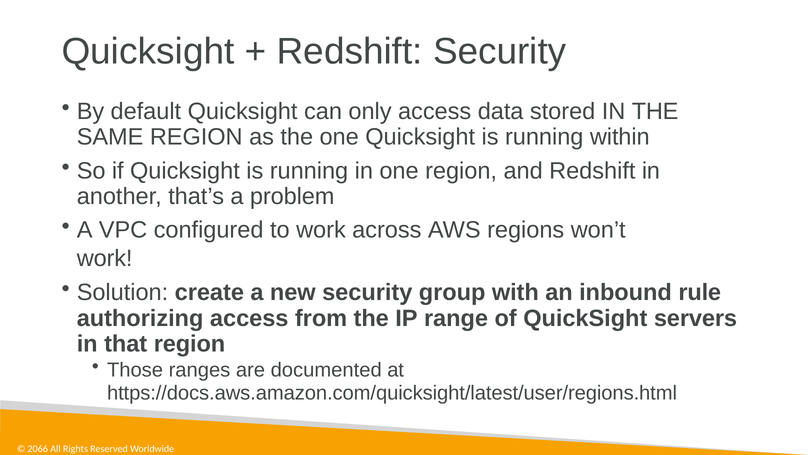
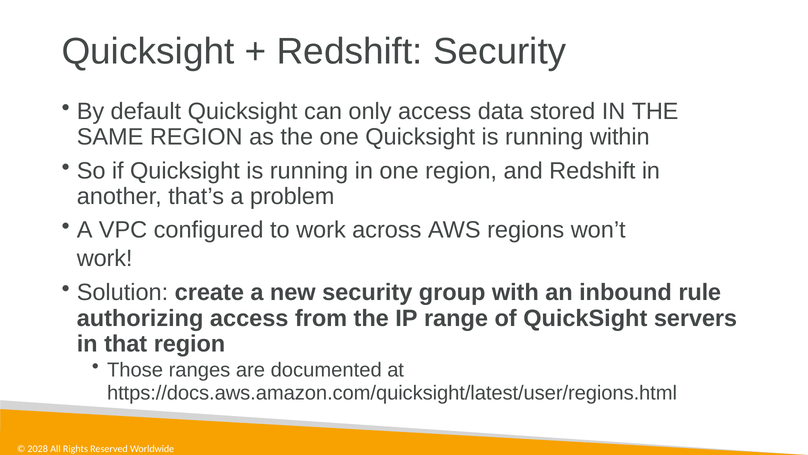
2066: 2066 -> 2028 (38, 448)
